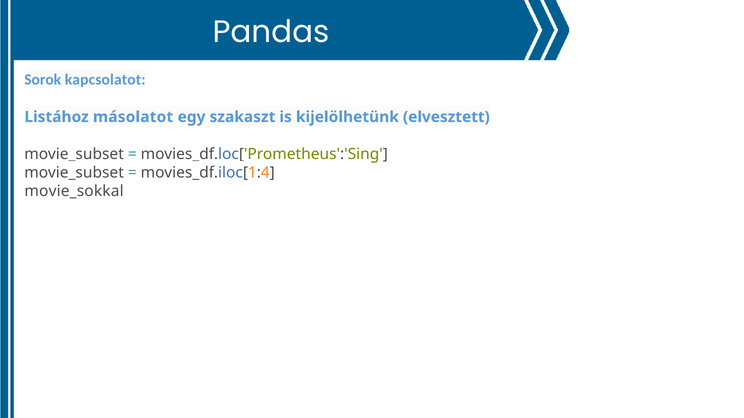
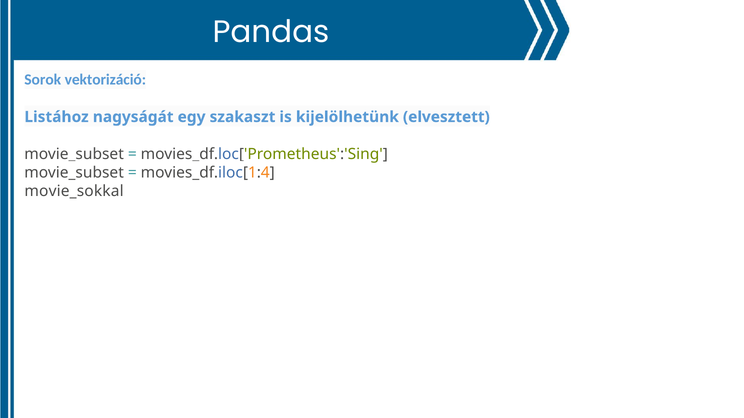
kapcsolatot: kapcsolatot -> vektorizáció (105, 80)
másolatot: másolatot -> nagyságát (133, 117)
